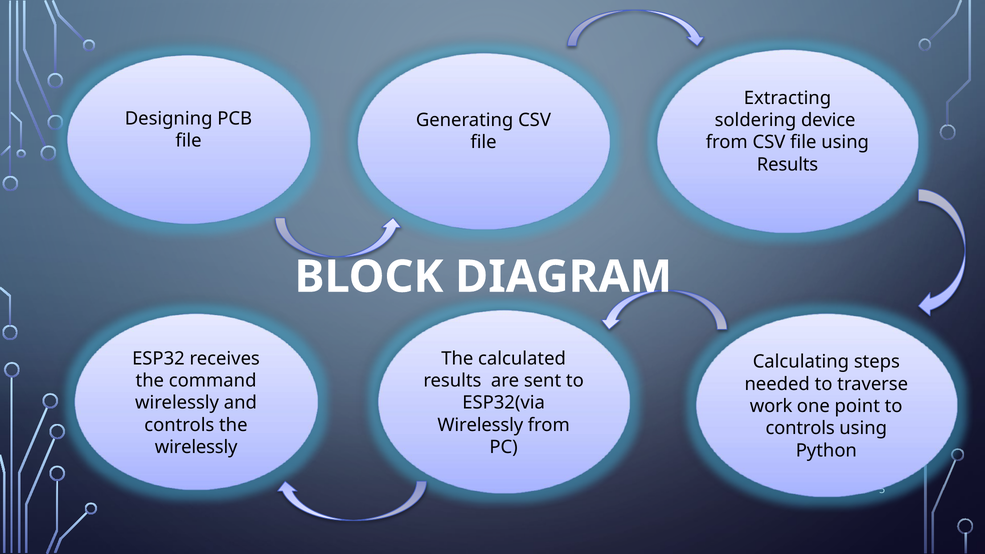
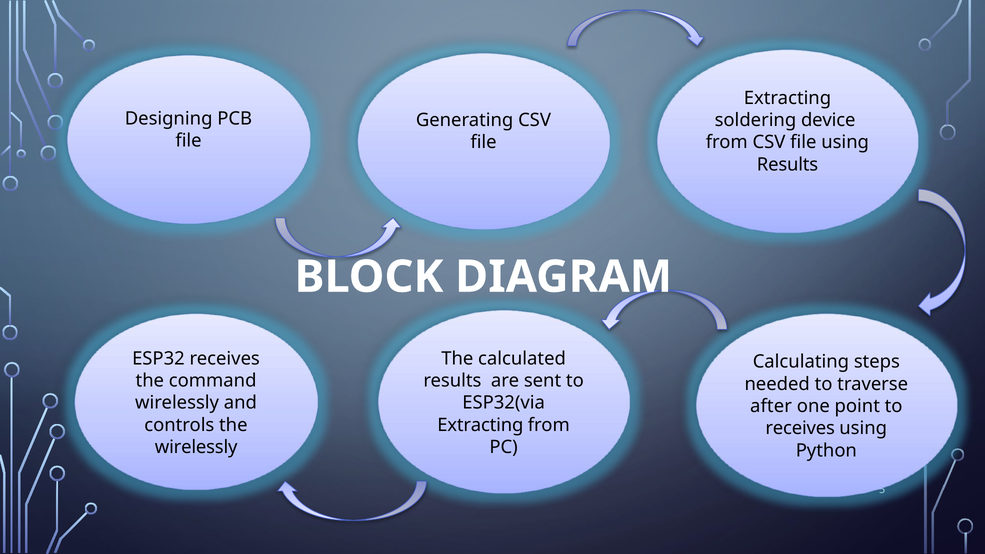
work: work -> after (771, 406)
Wirelessly: Wirelessly -> Extracting (480, 425)
controls: controls -> receives (800, 428)
